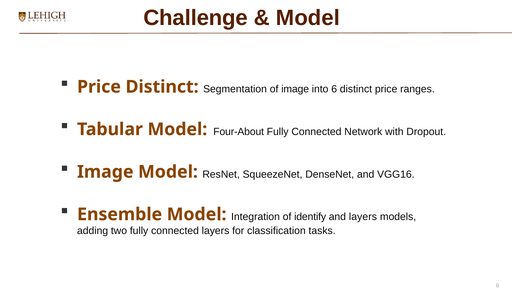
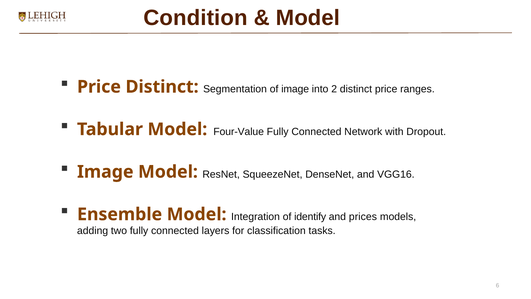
Challenge: Challenge -> Condition (196, 18)
into 6: 6 -> 2 (334, 89)
Four-About: Four-About -> Four-Value (239, 132)
and layers: layers -> prices (363, 217)
